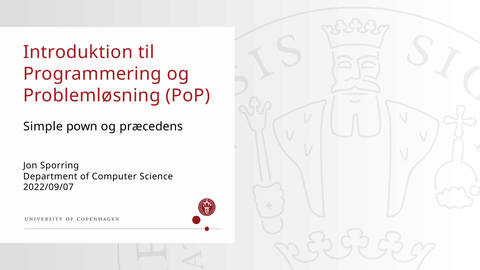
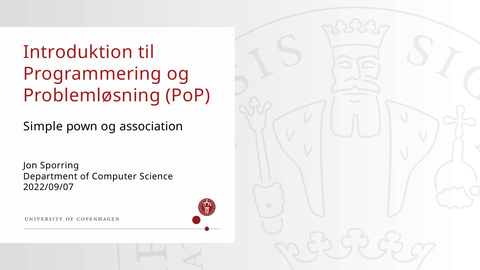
præcedens: præcedens -> association (151, 126)
